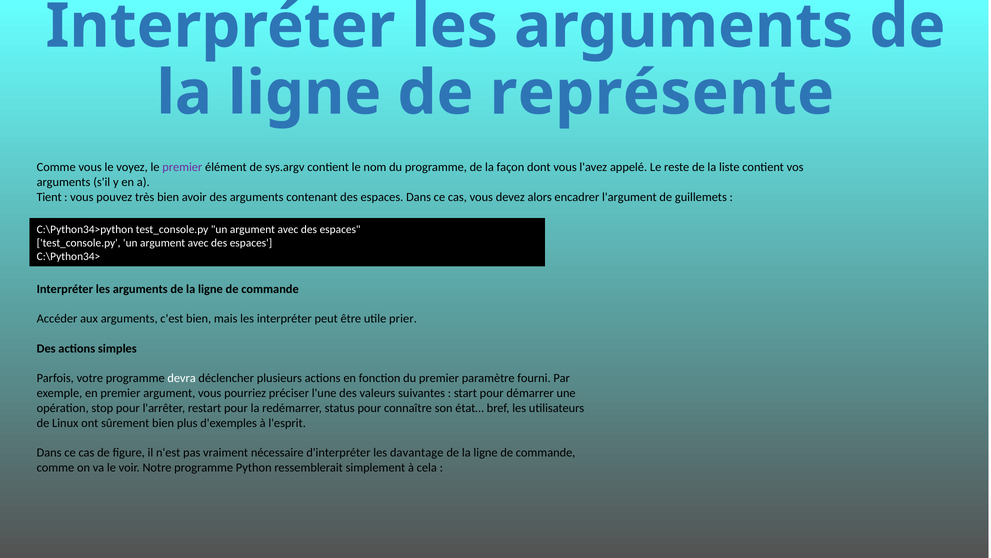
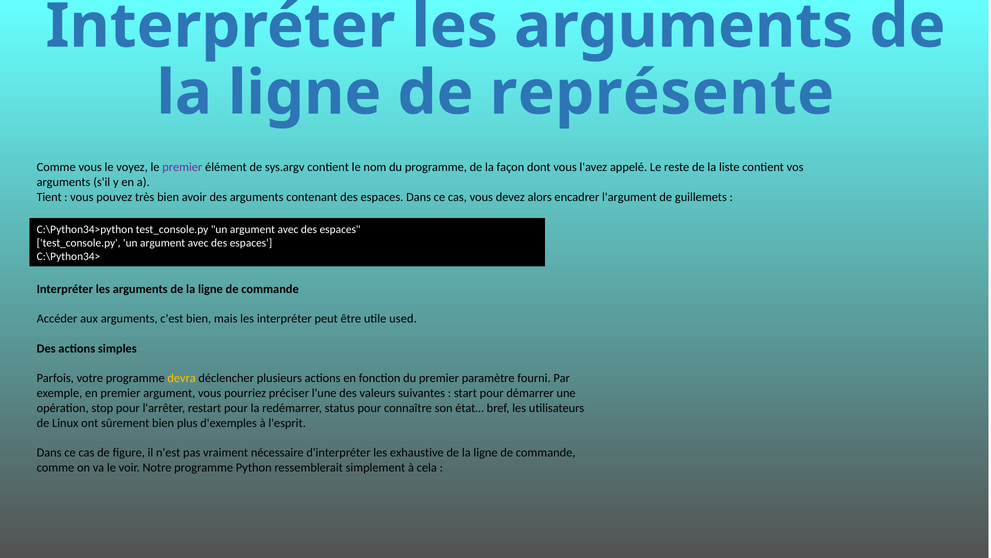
prier: prier -> used (403, 319)
devra colour: white -> yellow (182, 378)
davantage: davantage -> exhaustive (417, 452)
